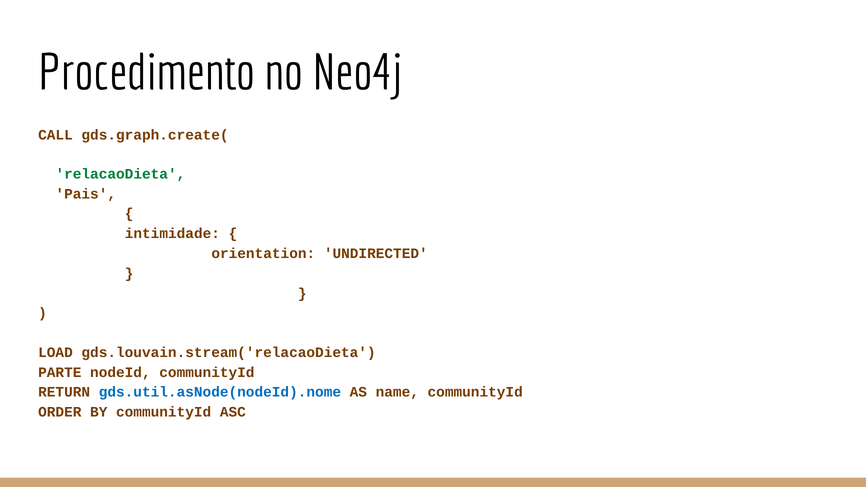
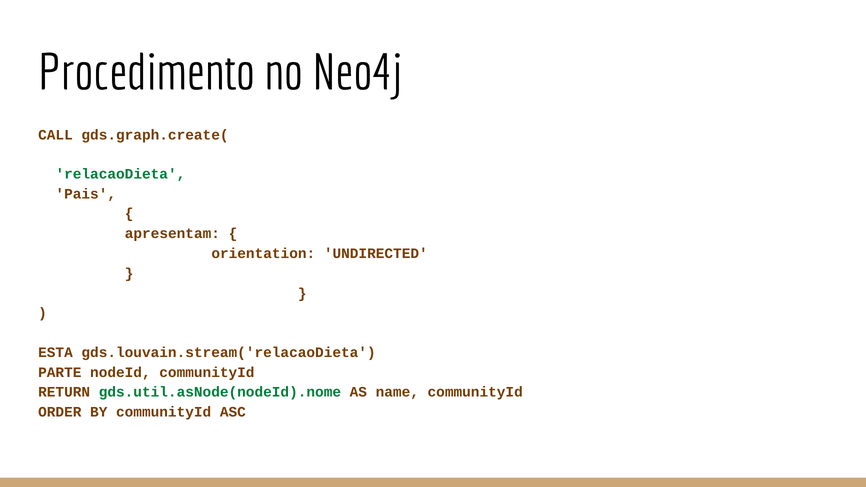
intimidade: intimidade -> apresentam (172, 234)
LOAD: LOAD -> ESTA (55, 352)
gds.util.asNode(nodeId).nome colour: blue -> green (220, 392)
